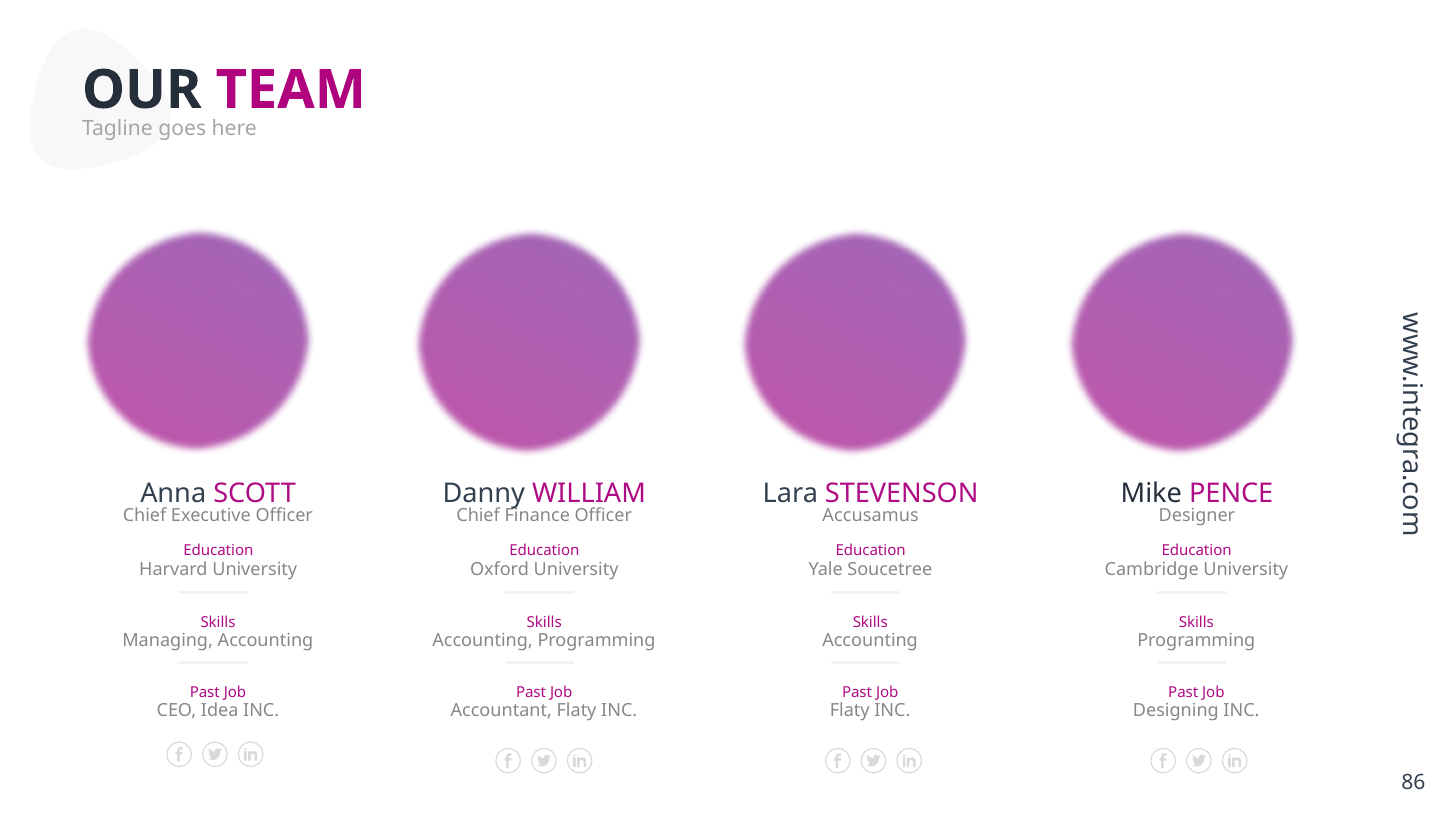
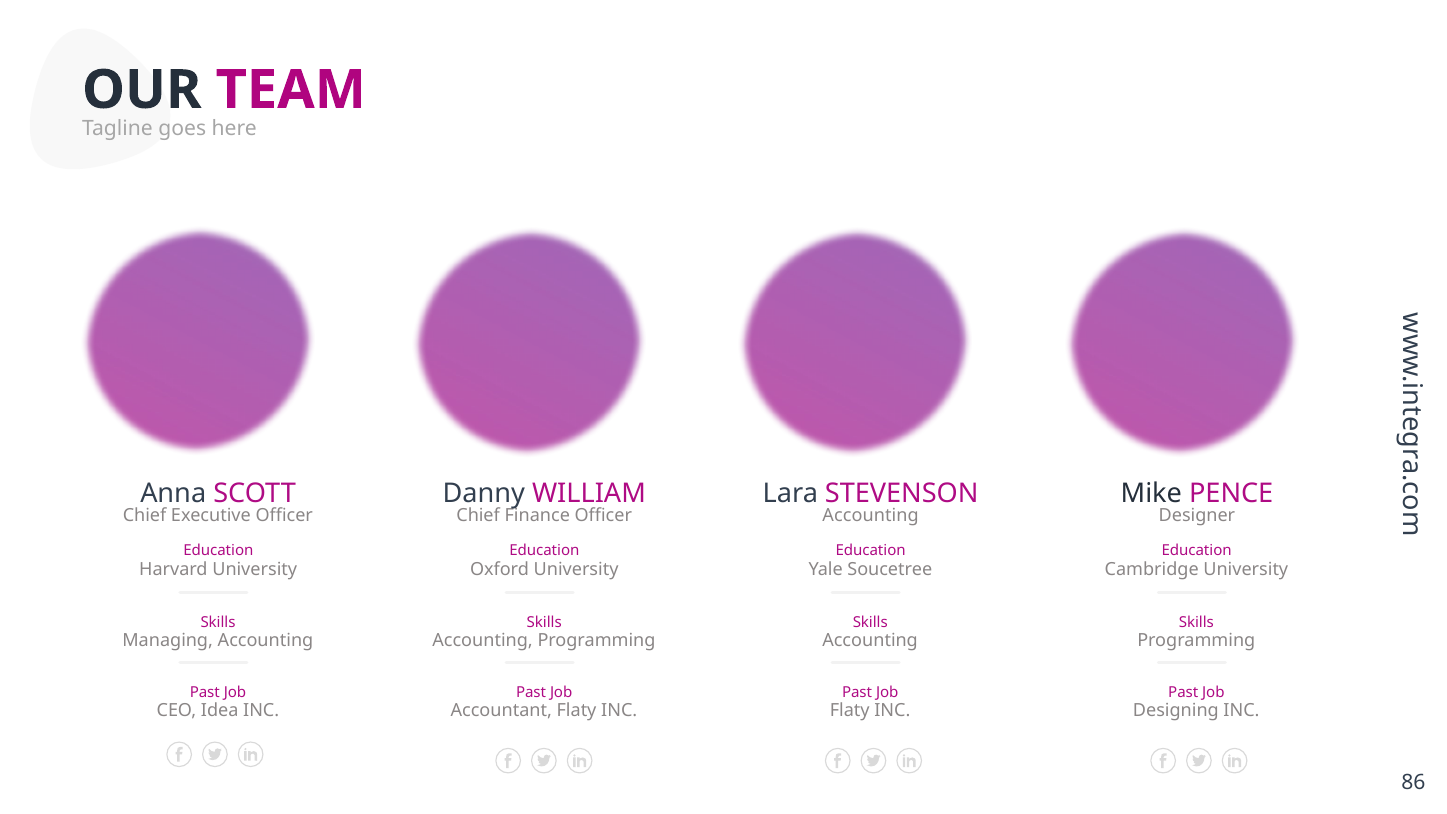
Accusamus: Accusamus -> Accounting (871, 515)
